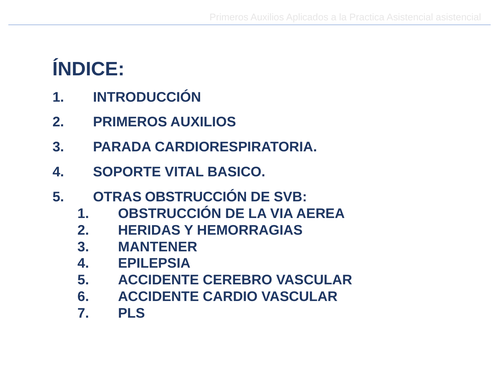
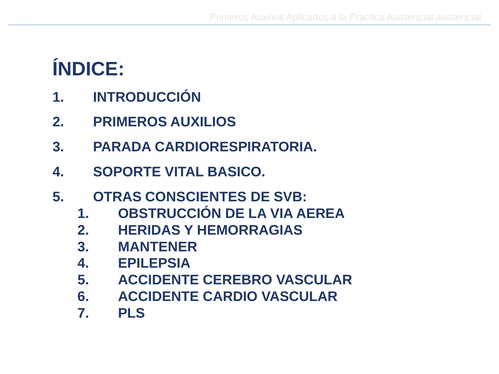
OTRAS OBSTRUCCIÓN: OBSTRUCCIÓN -> CONSCIENTES (196, 197)
